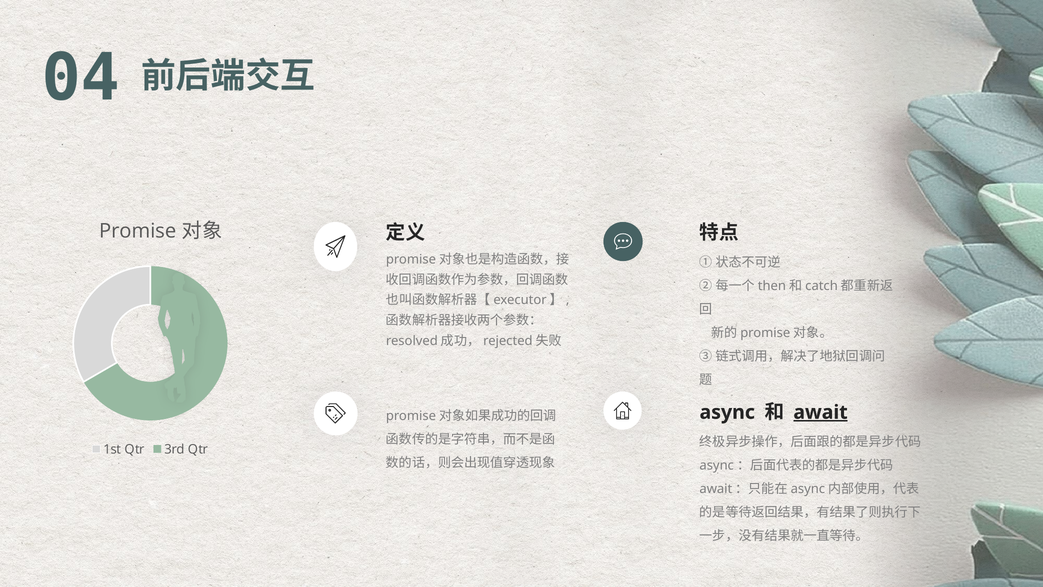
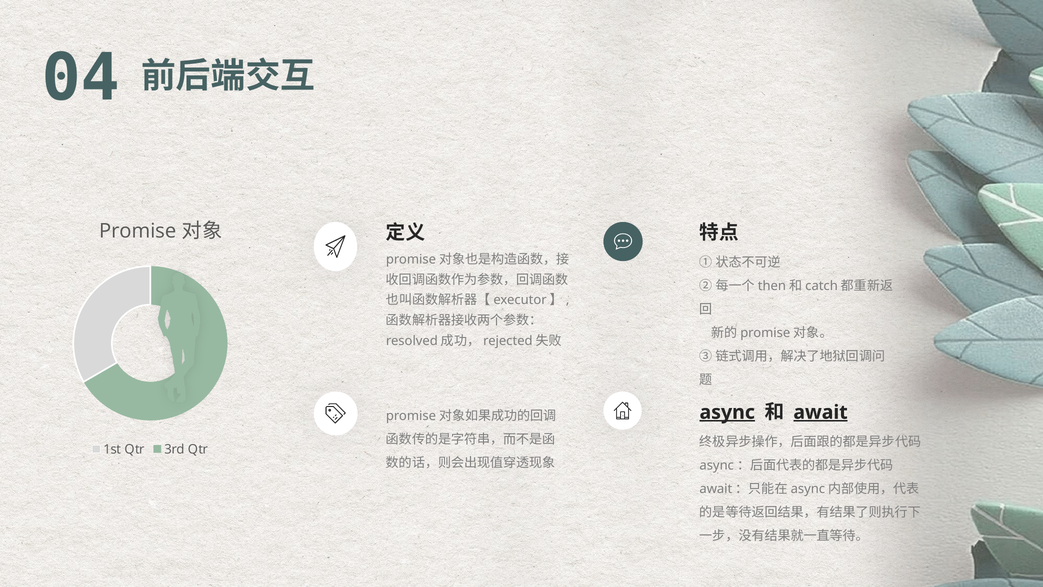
async underline: none -> present (727, 412)
